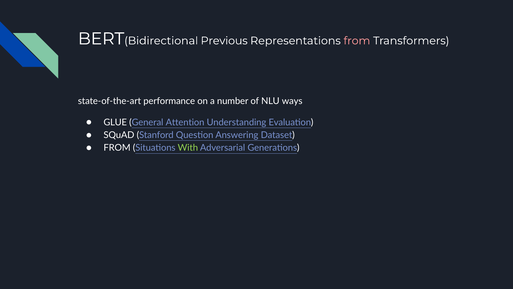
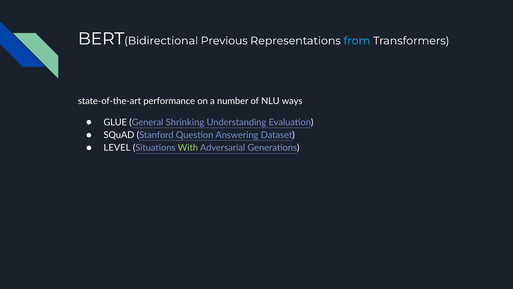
from colour: pink -> light blue (357, 41)
Attention: Attention -> Shrinking (185, 122)
FROM: FROM -> LEVEL (117, 148)
